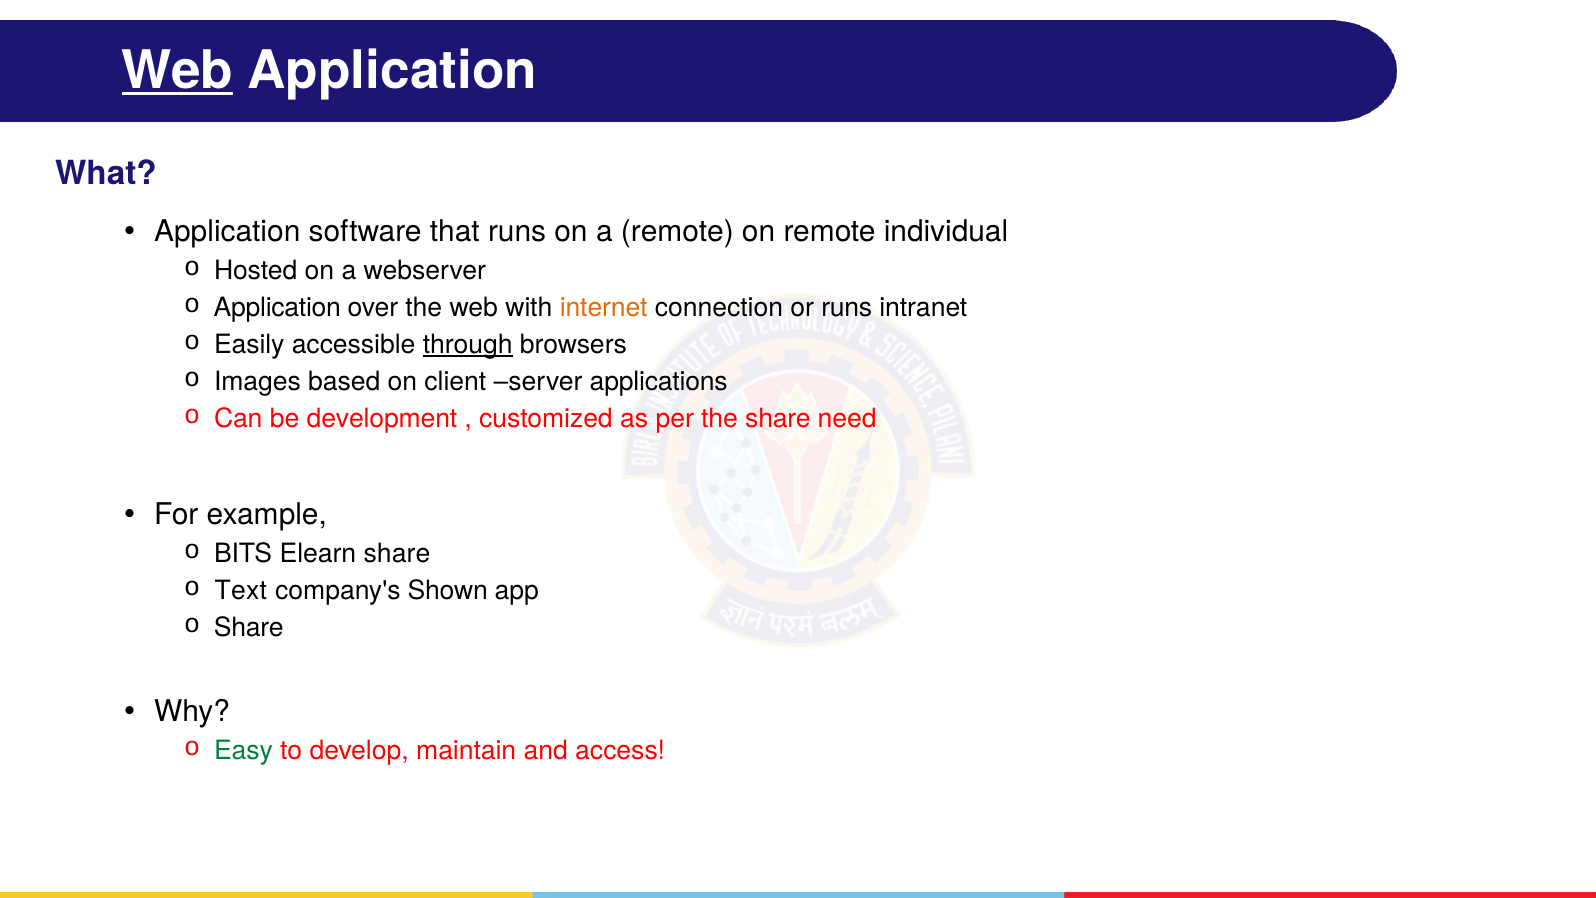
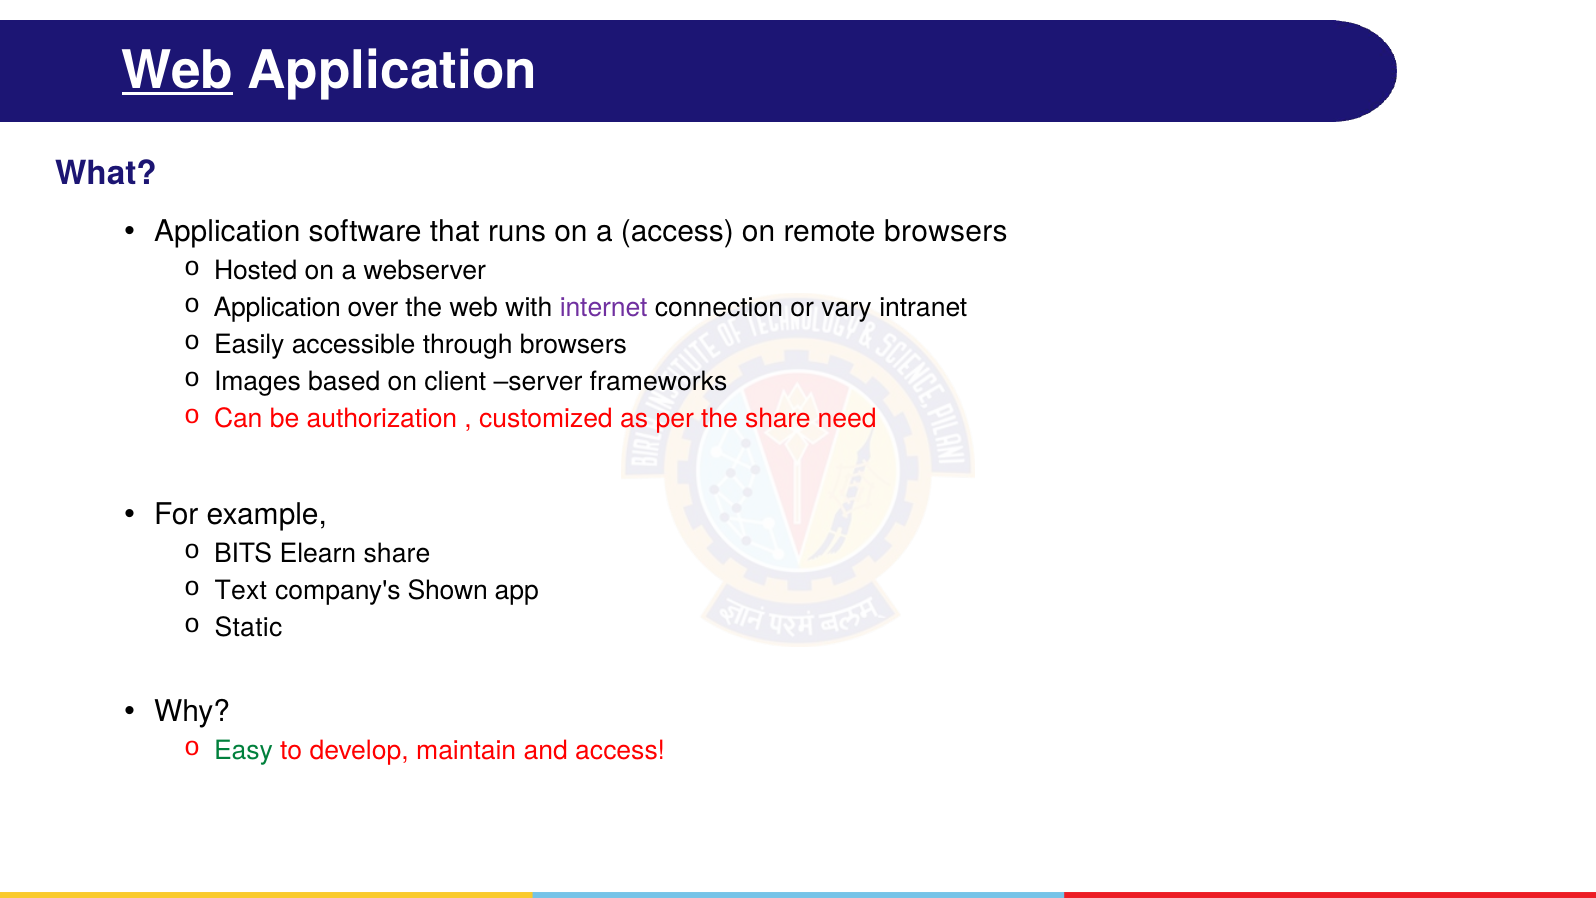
a remote: remote -> access (677, 231)
remote individual: individual -> browsers (946, 231)
internet colour: orange -> purple (604, 307)
or runs: runs -> vary (847, 307)
through underline: present -> none (468, 344)
applications: applications -> frameworks (659, 381)
development: development -> authorization (382, 418)
Share: Share -> Static (248, 627)
